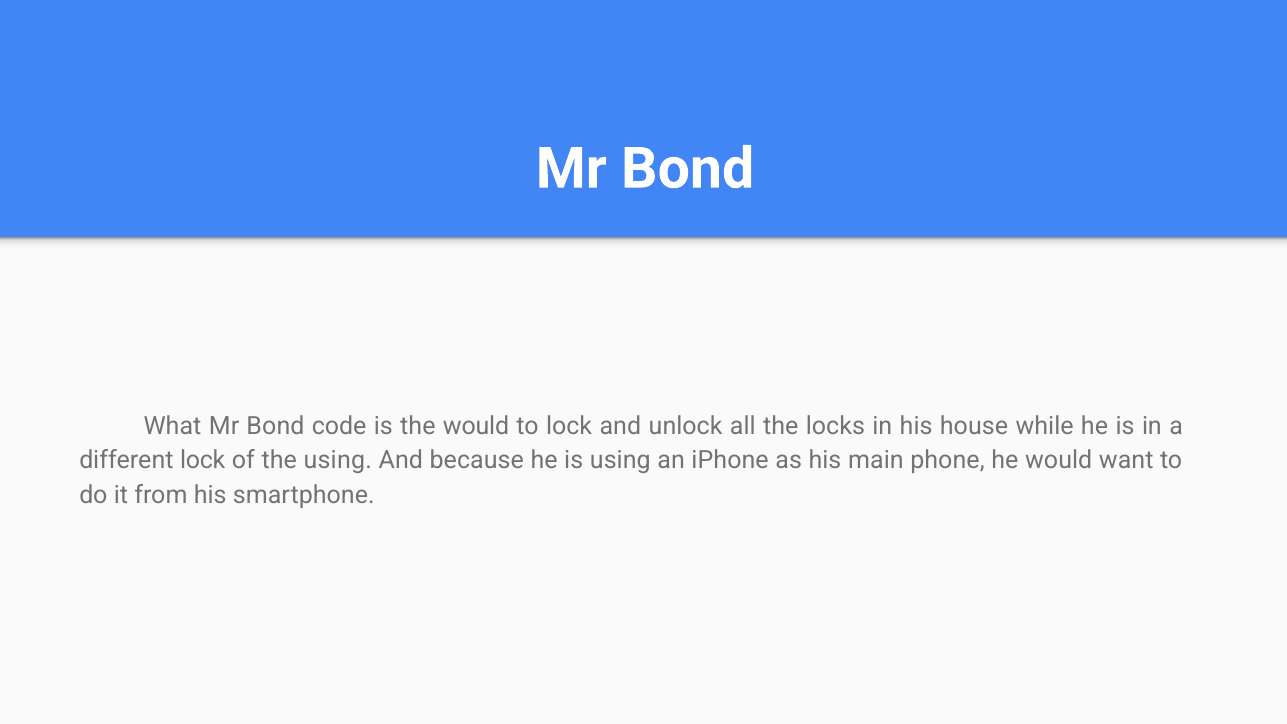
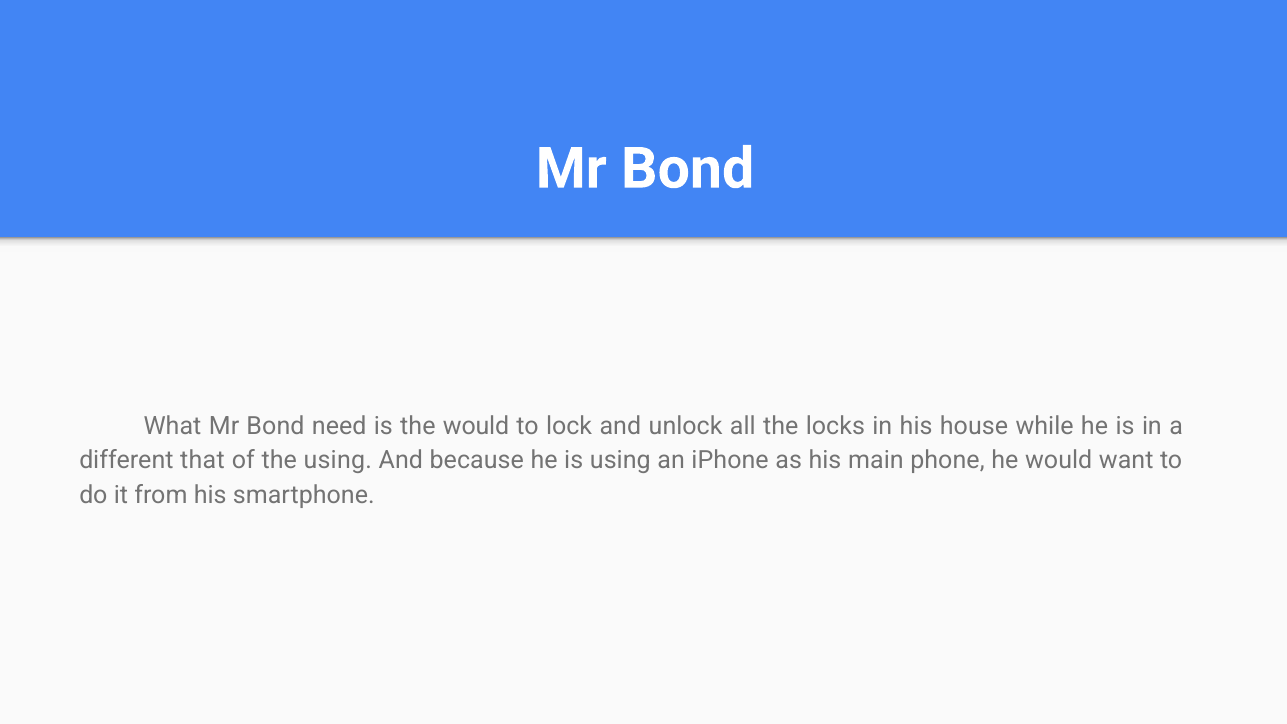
code: code -> need (339, 426)
different lock: lock -> that (202, 460)
